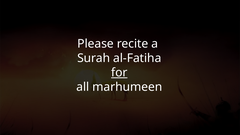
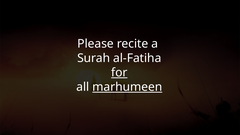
marhumeen underline: none -> present (127, 87)
